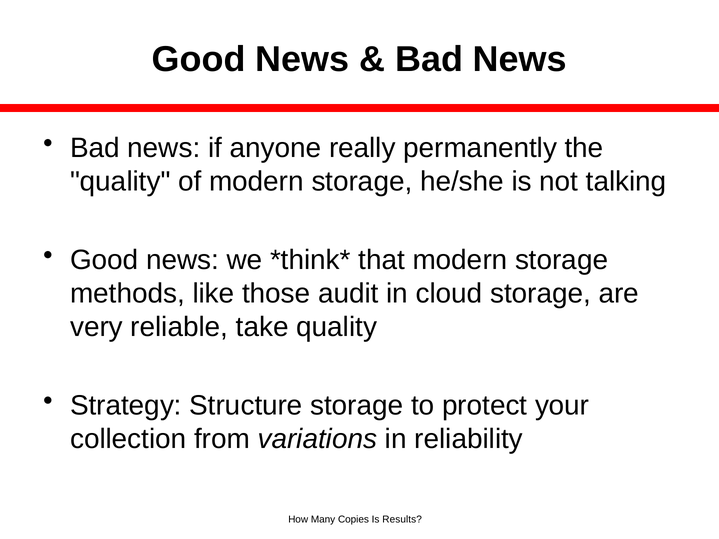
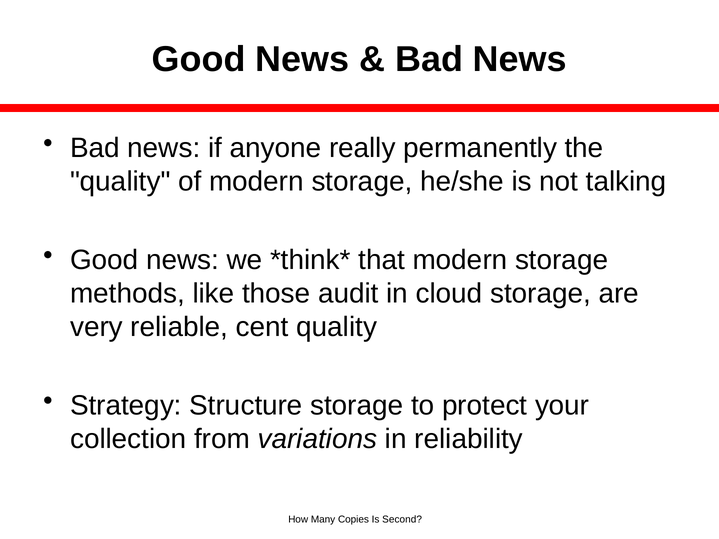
take: take -> cent (262, 327)
Results: Results -> Second (402, 520)
